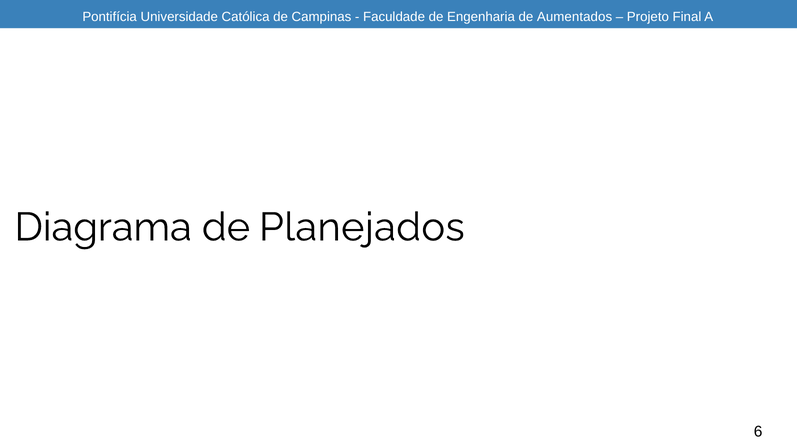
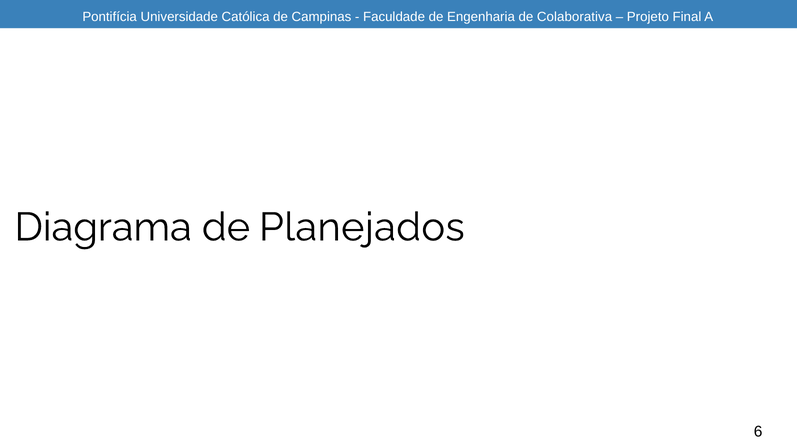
Aumentados: Aumentados -> Colaborativa (575, 17)
